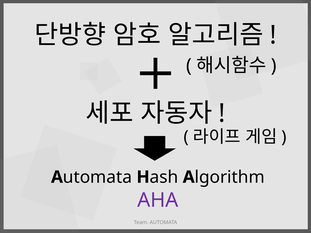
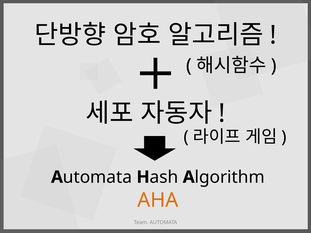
AHA colour: purple -> orange (158, 200)
